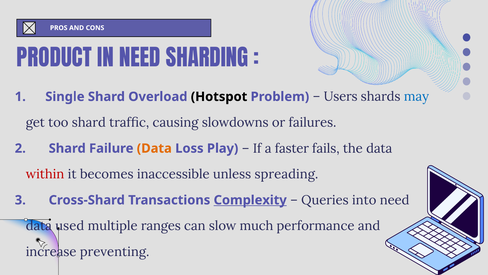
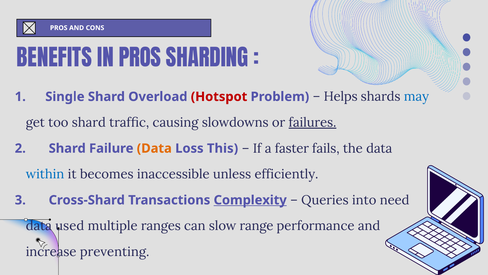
PRODUCT: PRODUCT -> BENEFITS (54, 59)
IN NEED: NEED -> PROS (140, 59)
Hotspot colour: black -> red (219, 97)
Users: Users -> Helps (341, 97)
failures underline: none -> present (312, 122)
Play: Play -> This (223, 148)
within colour: red -> blue (45, 174)
spreading: spreading -> efficiently (286, 174)
much: much -> range (256, 226)
